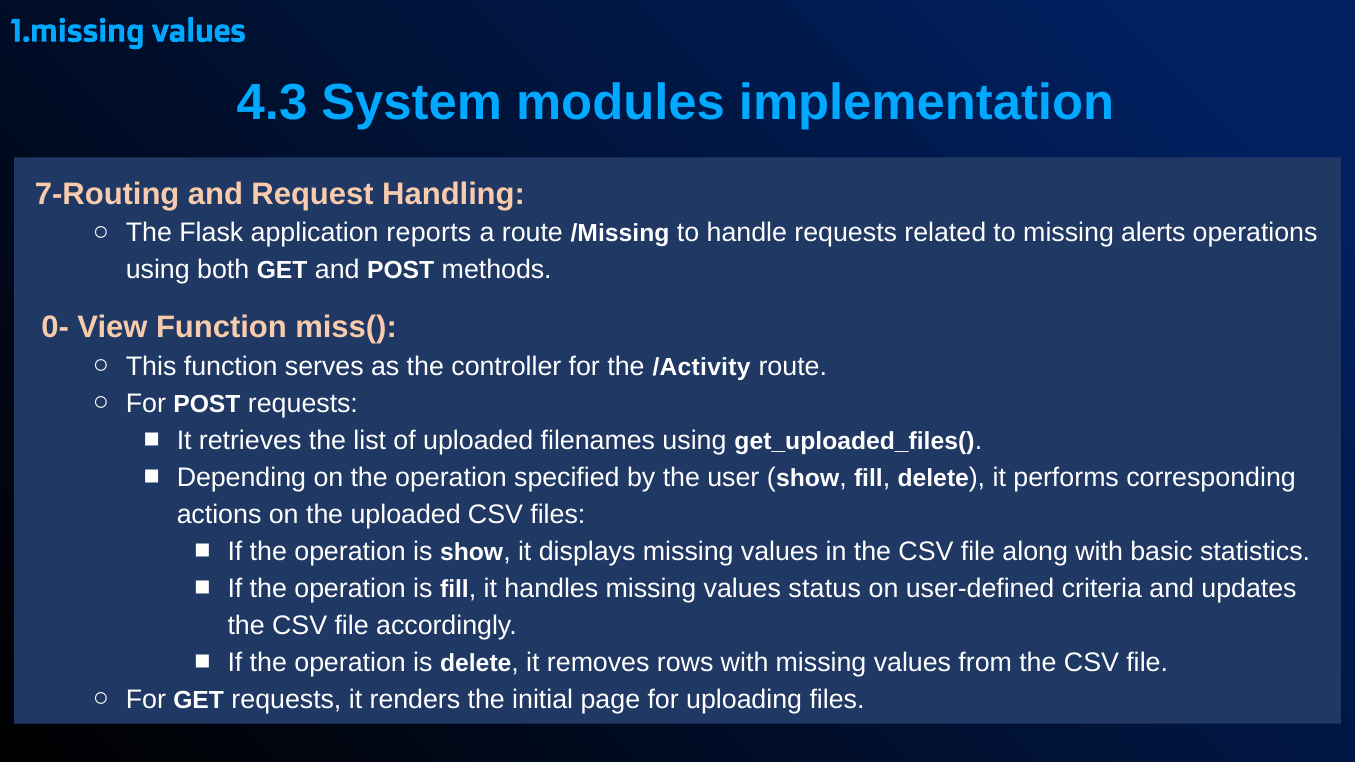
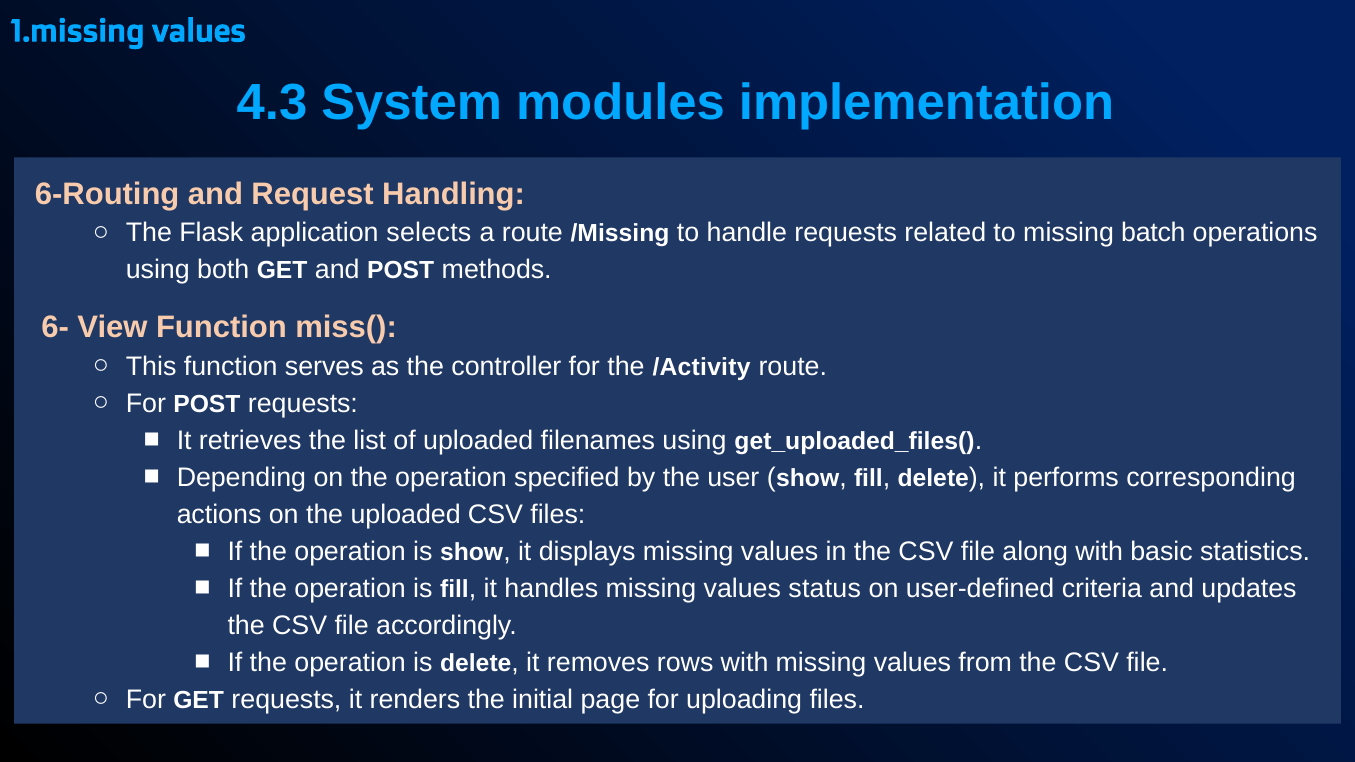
7-Routing: 7-Routing -> 6-Routing (107, 194)
reports: reports -> selects (429, 233)
alerts: alerts -> batch (1153, 233)
0-: 0- -> 6- (55, 328)
